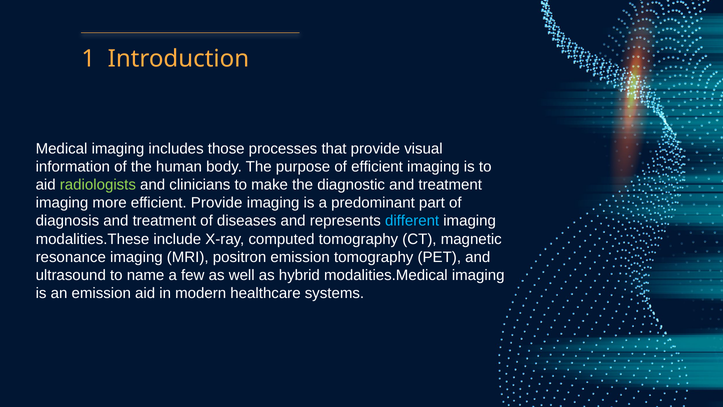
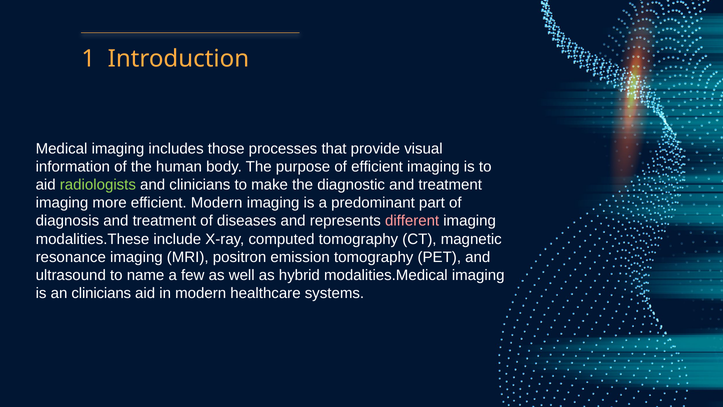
efficient Provide: Provide -> Modern (217, 203)
different colour: light blue -> pink (412, 221)
an emission: emission -> clinicians (101, 293)
